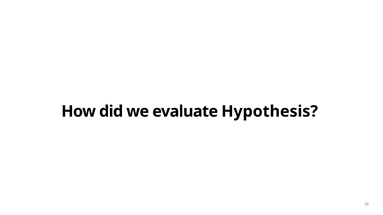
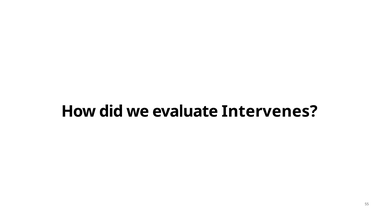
Hypothesis: Hypothesis -> Intervenes (270, 112)
